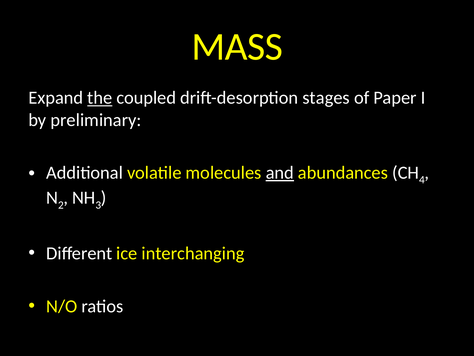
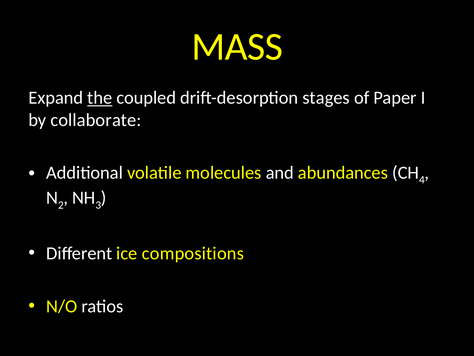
preliminary: preliminary -> collaborate (96, 120)
and underline: present -> none (280, 173)
interchanging: interchanging -> compositions (193, 253)
